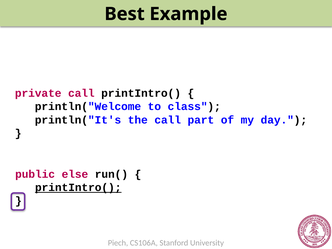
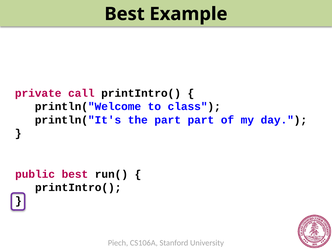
the call: call -> part (168, 120)
public else: else -> best (75, 174)
printIntro( underline: present -> none (78, 188)
